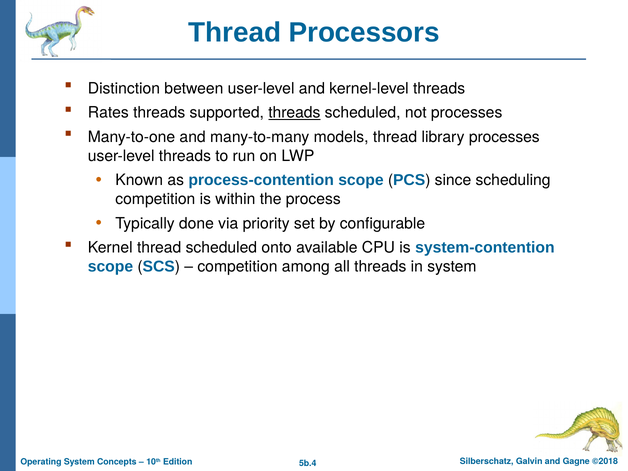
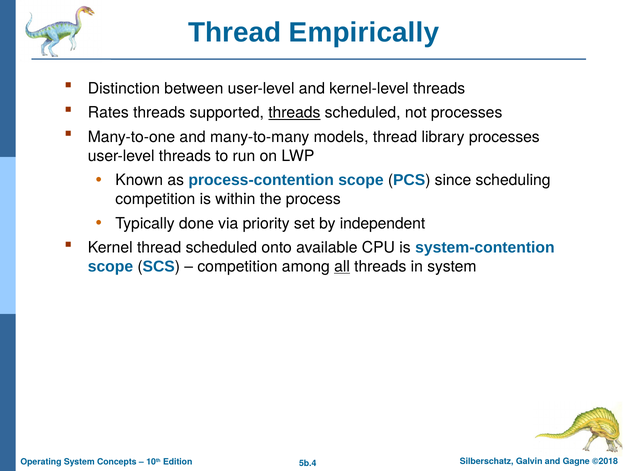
Processors: Processors -> Empirically (364, 32)
configurable: configurable -> independent (383, 223)
all underline: none -> present (342, 266)
